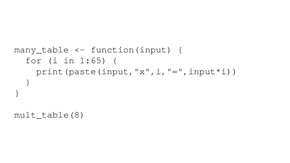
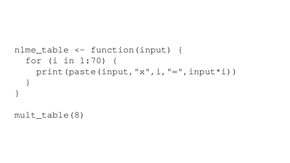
many_table: many_table -> nlme_table (42, 50)
1:65: 1:65 -> 1:70 (93, 60)
